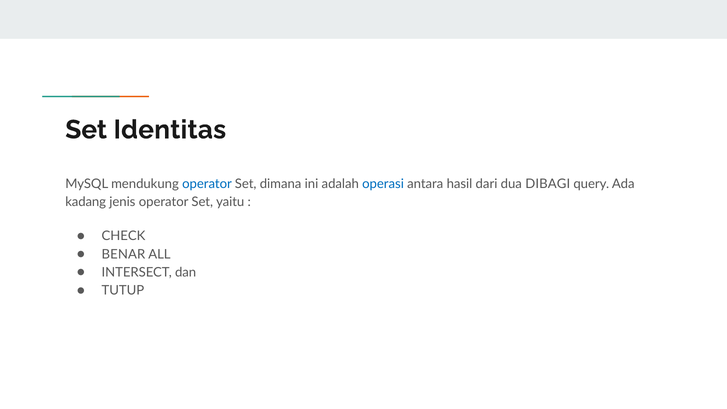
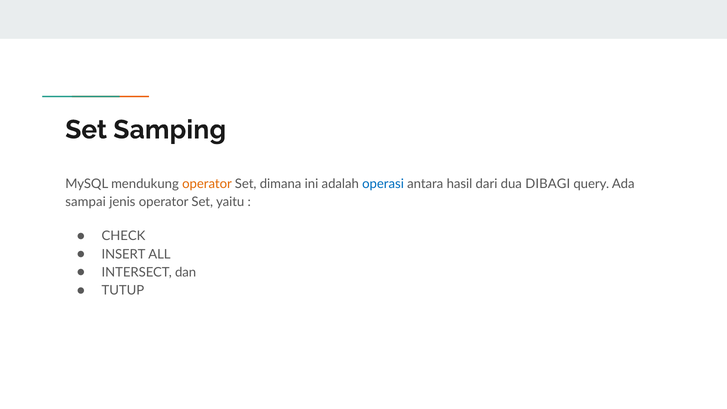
Identitas: Identitas -> Samping (170, 130)
operator colour: blue -> orange (207, 184)
kadang: kadang -> sampai (86, 202)
BENAR: BENAR -> INSERT (124, 254)
